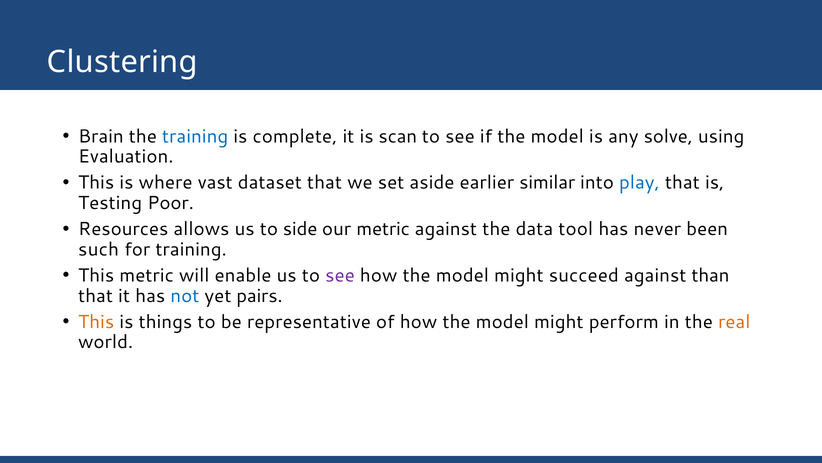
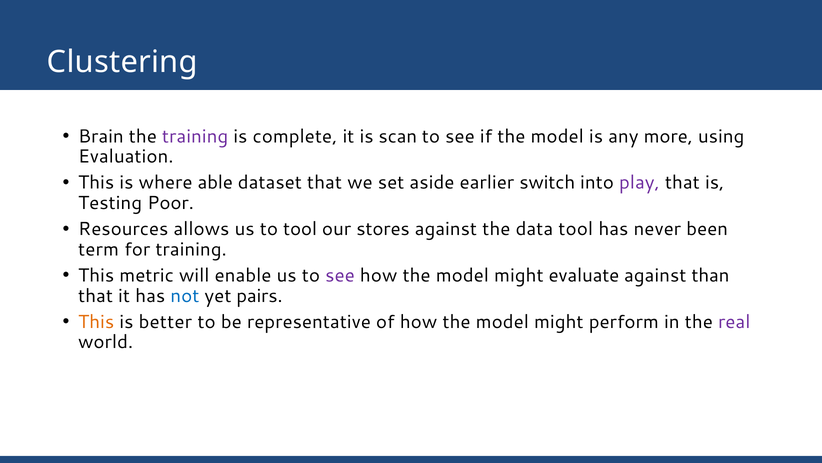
training colour: blue -> purple (195, 136)
solve: solve -> more (668, 136)
vast: vast -> able (215, 182)
similar: similar -> switch (547, 182)
play colour: blue -> purple (639, 182)
to side: side -> tool (300, 229)
our metric: metric -> stores (383, 229)
such: such -> term (99, 249)
succeed: succeed -> evaluate (584, 275)
things: things -> better (165, 321)
real colour: orange -> purple (734, 321)
